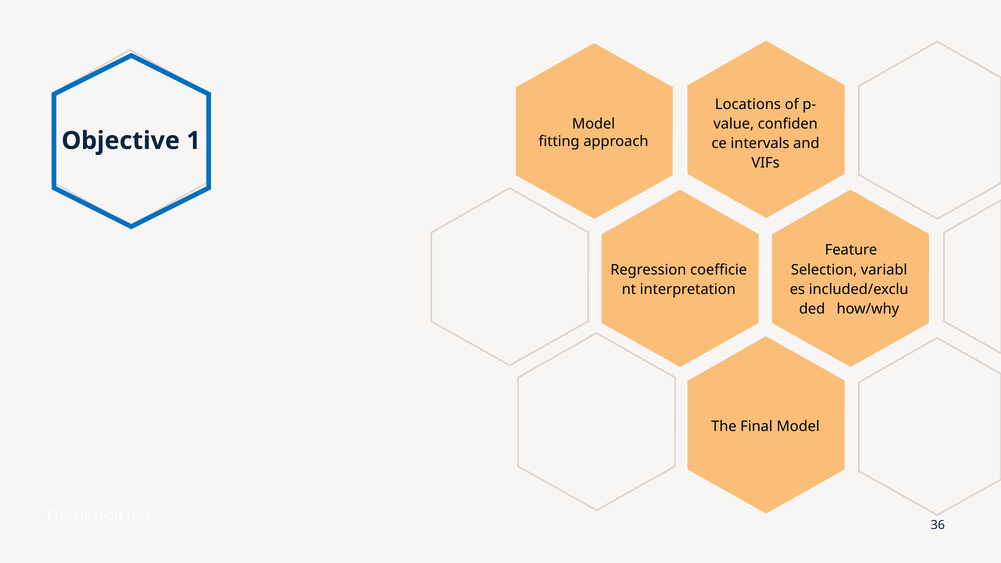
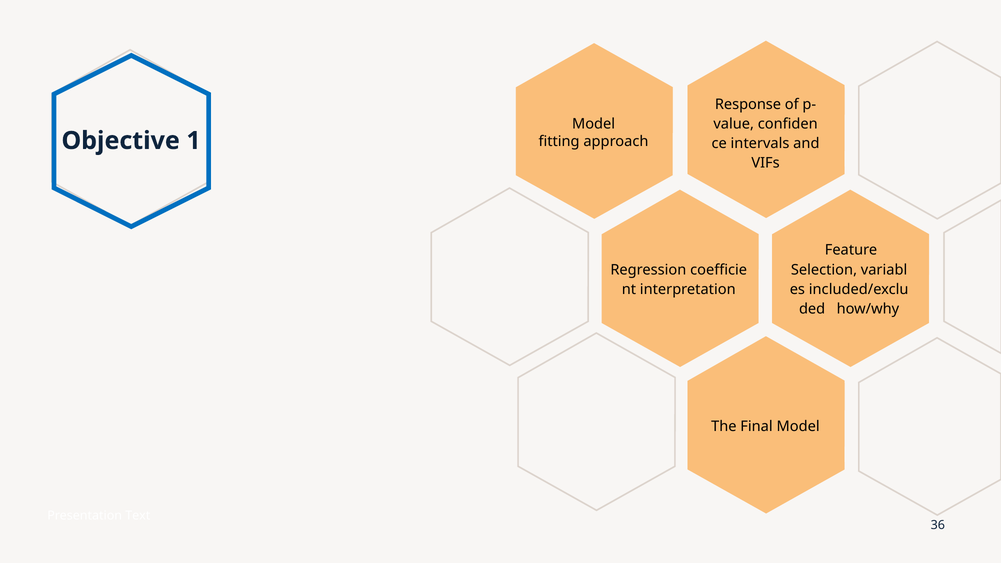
Locations: Locations -> Response (748, 104)
